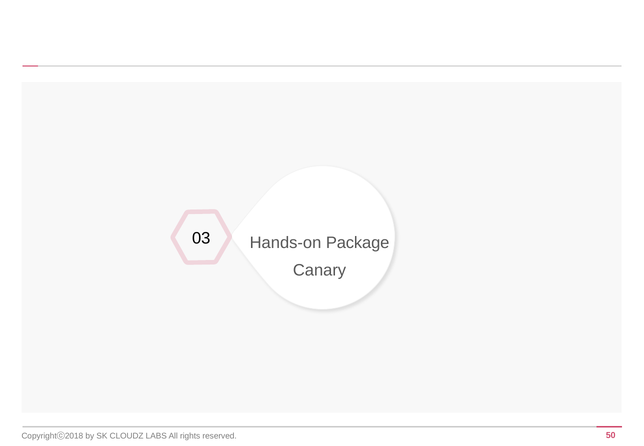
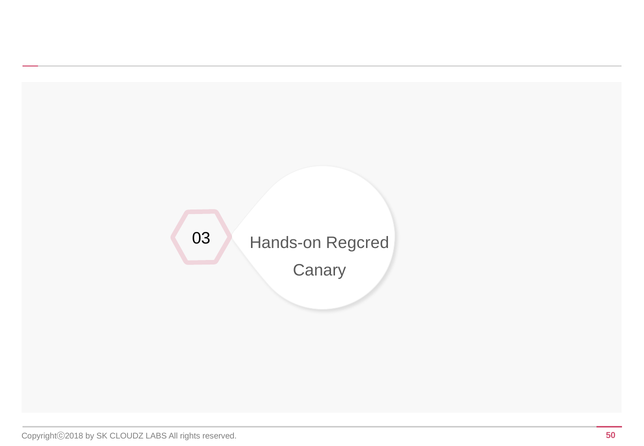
Package: Package -> Regcred (358, 242)
